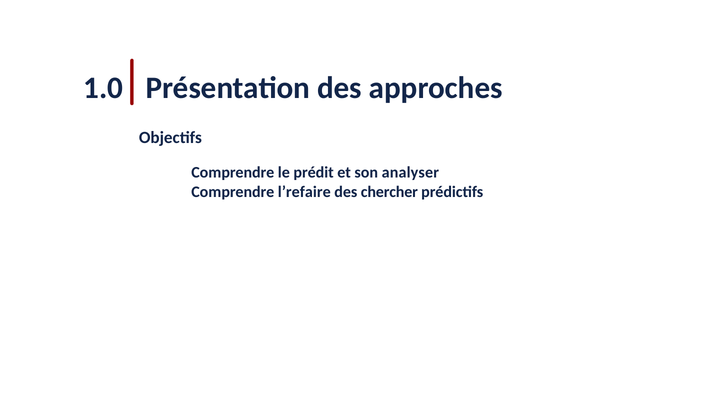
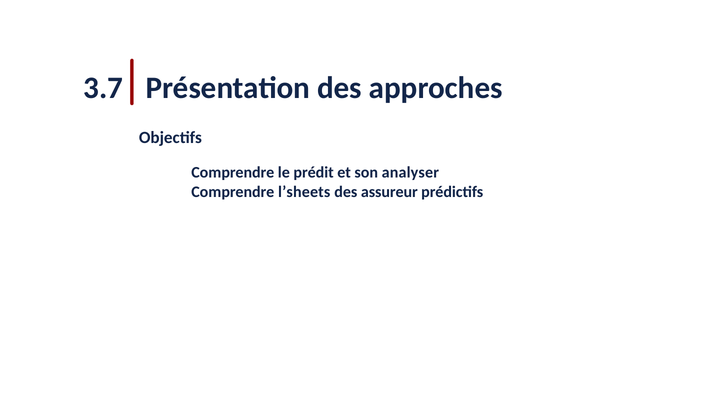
1.0: 1.0 -> 3.7 (103, 88)
l’refaire: l’refaire -> l’sheets (304, 192)
chercher: chercher -> assureur (389, 192)
